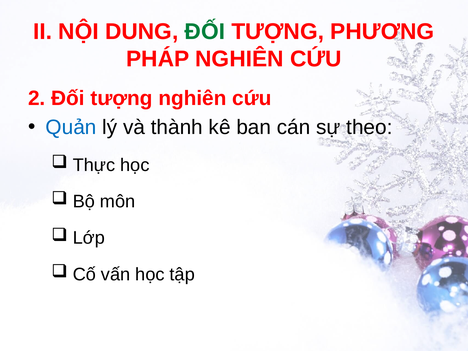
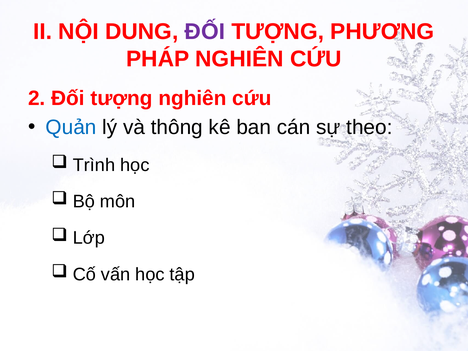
ĐỐI colour: green -> purple (205, 32)
thành: thành -> thông (177, 127)
Thực: Thực -> Trình (94, 165)
